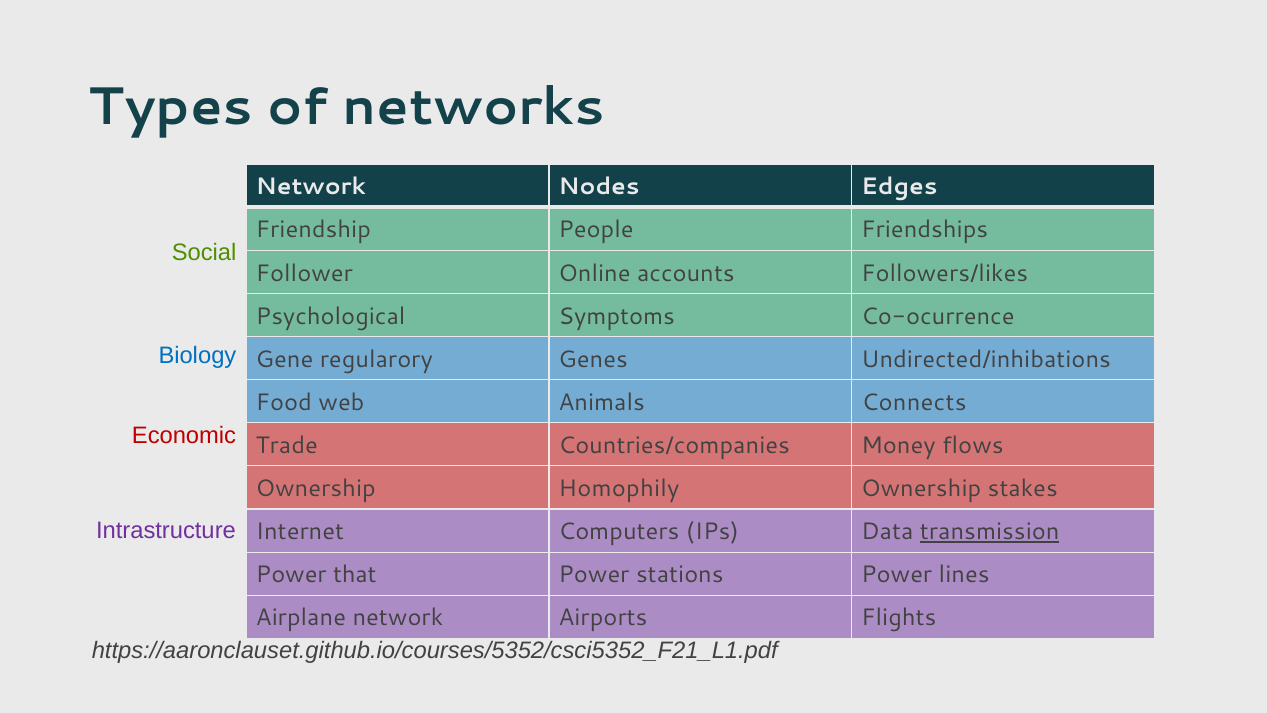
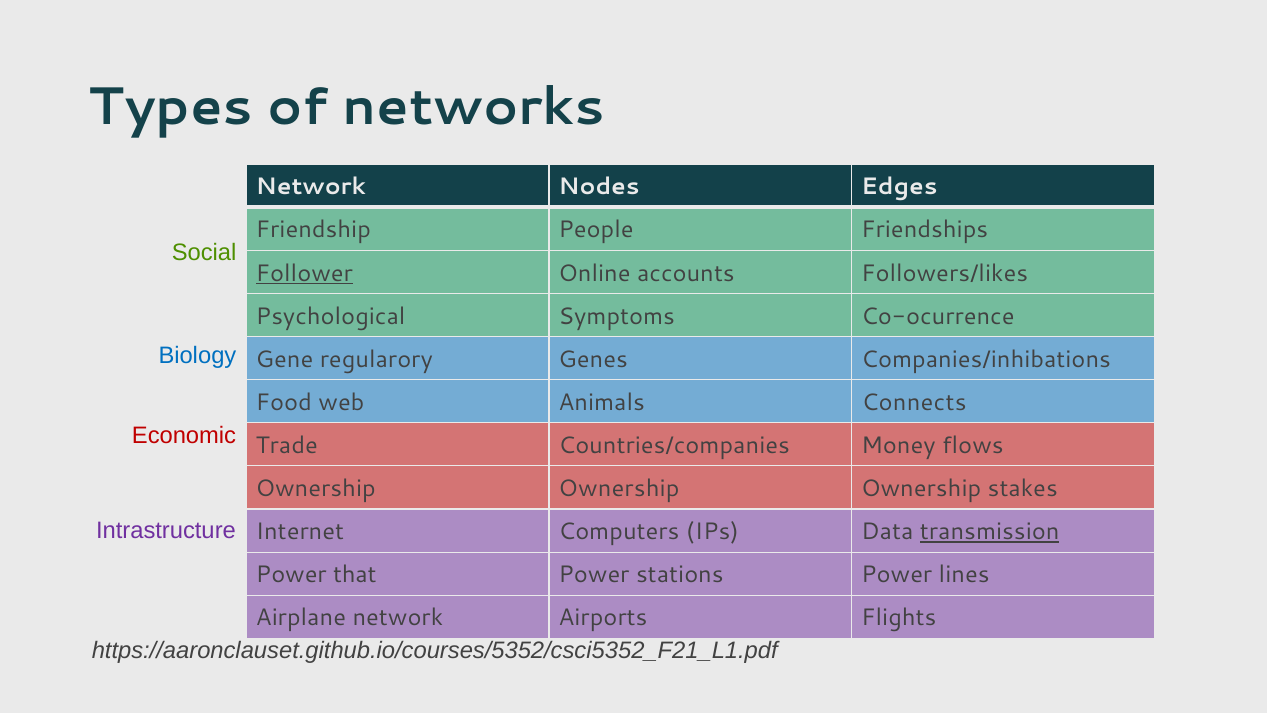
Follower underline: none -> present (304, 273)
Undirected/inhibations: Undirected/inhibations -> Companies/inhibations (986, 359)
Homophily: Homophily -> Ownership (619, 489)
